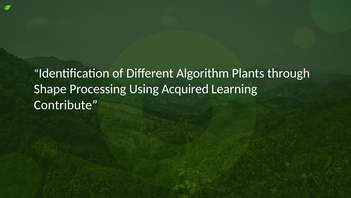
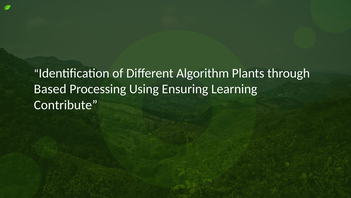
Shape: Shape -> Based (50, 89)
Acquired: Acquired -> Ensuring (185, 89)
